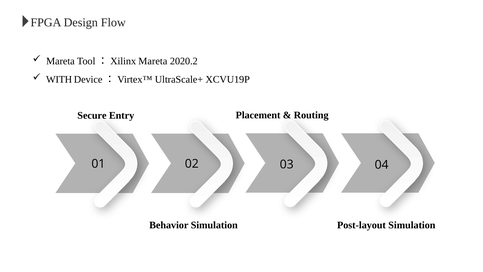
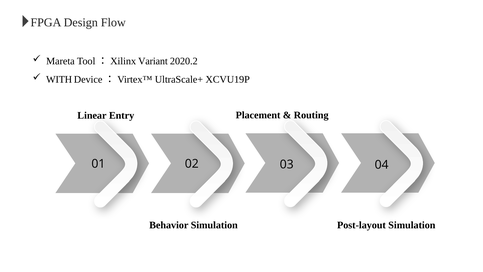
Tool：Xilinx Mareta: Mareta -> Variant (153, 61)
Secure: Secure -> Linear (92, 116)
